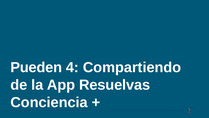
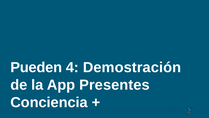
Compartiendo: Compartiendo -> Demostración (132, 67)
Resuelvas: Resuelvas -> Presentes (114, 85)
